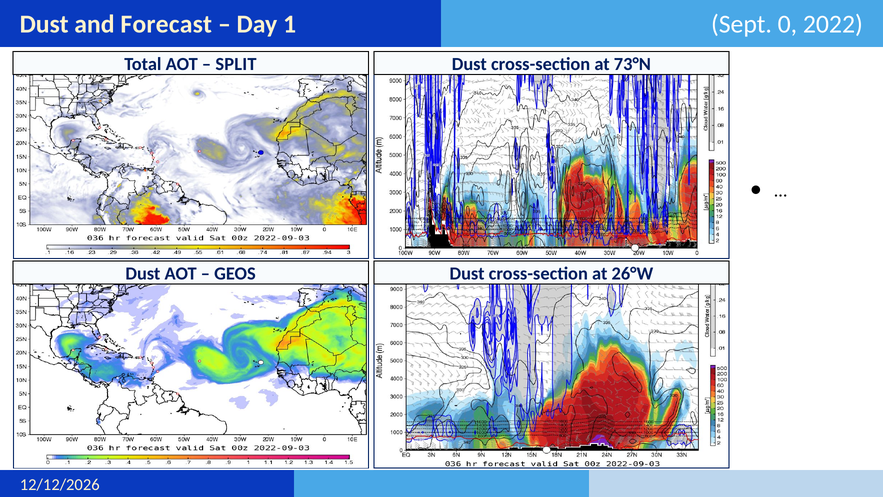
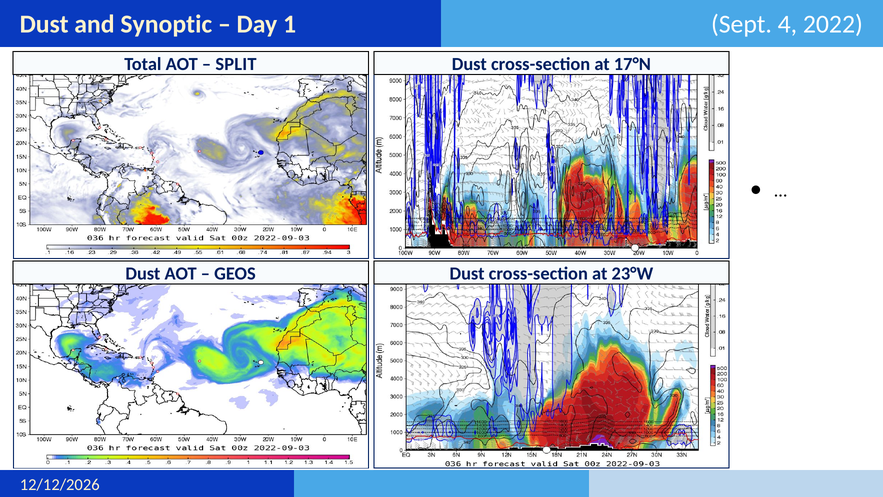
Forecast: Forecast -> Synoptic (166, 24)
0: 0 -> 4 (787, 24)
73°N: 73°N -> 17°N (632, 64)
26°W: 26°W -> 23°W (632, 274)
